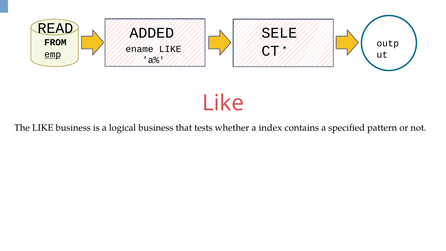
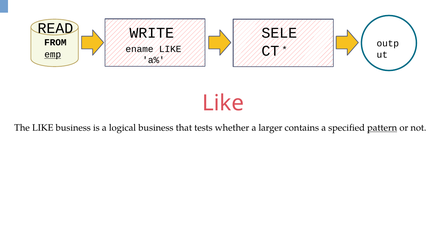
ADDED: ADDED -> WRITE (152, 33)
index: index -> larger (270, 128)
pattern underline: none -> present (382, 128)
